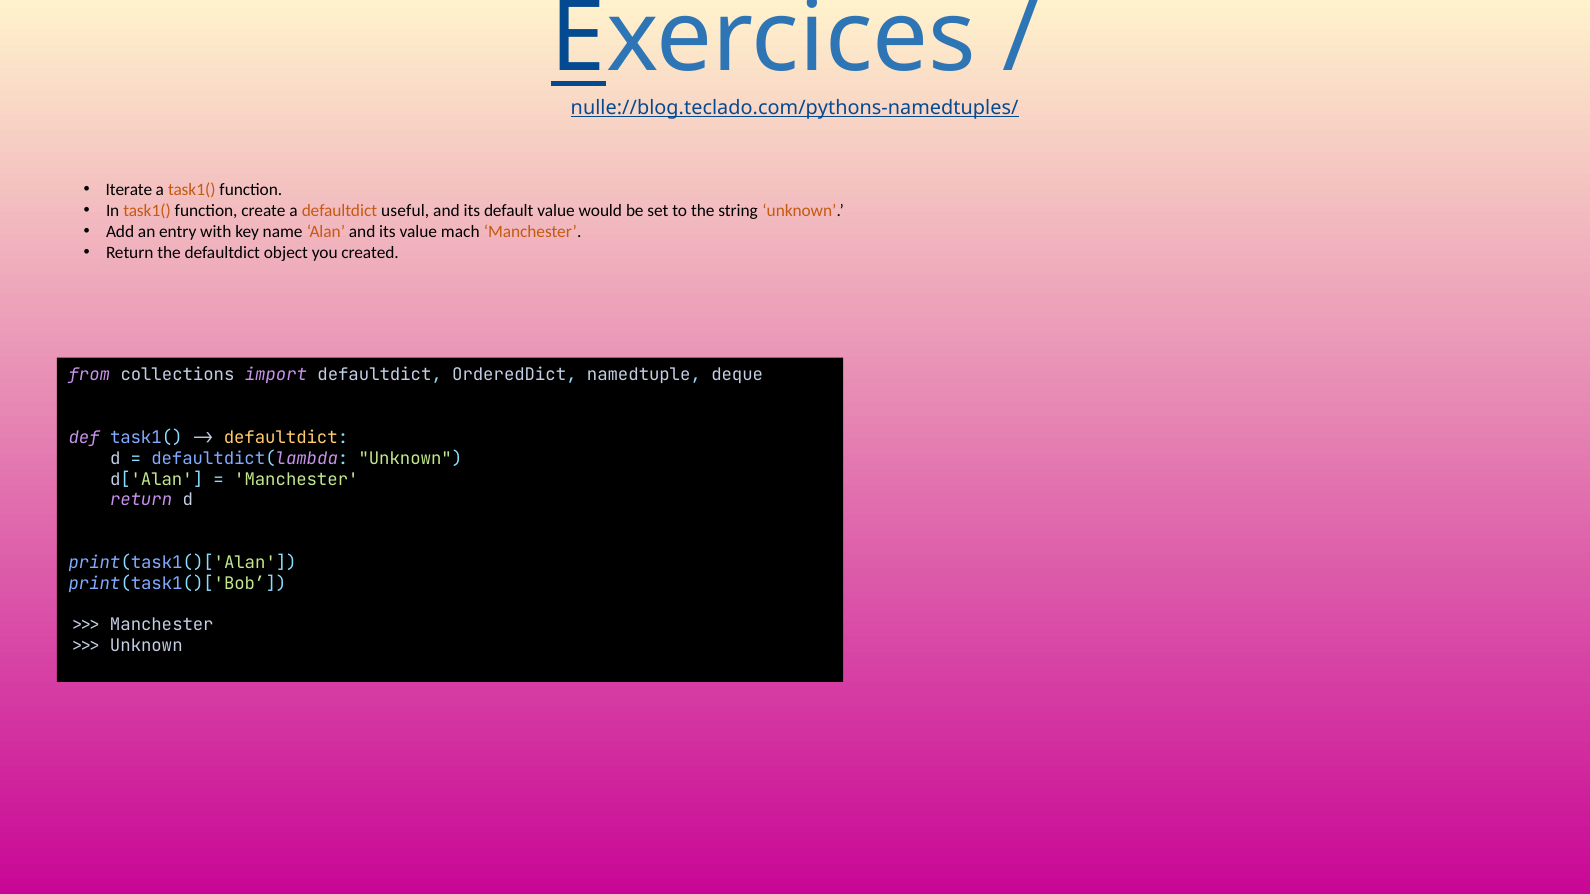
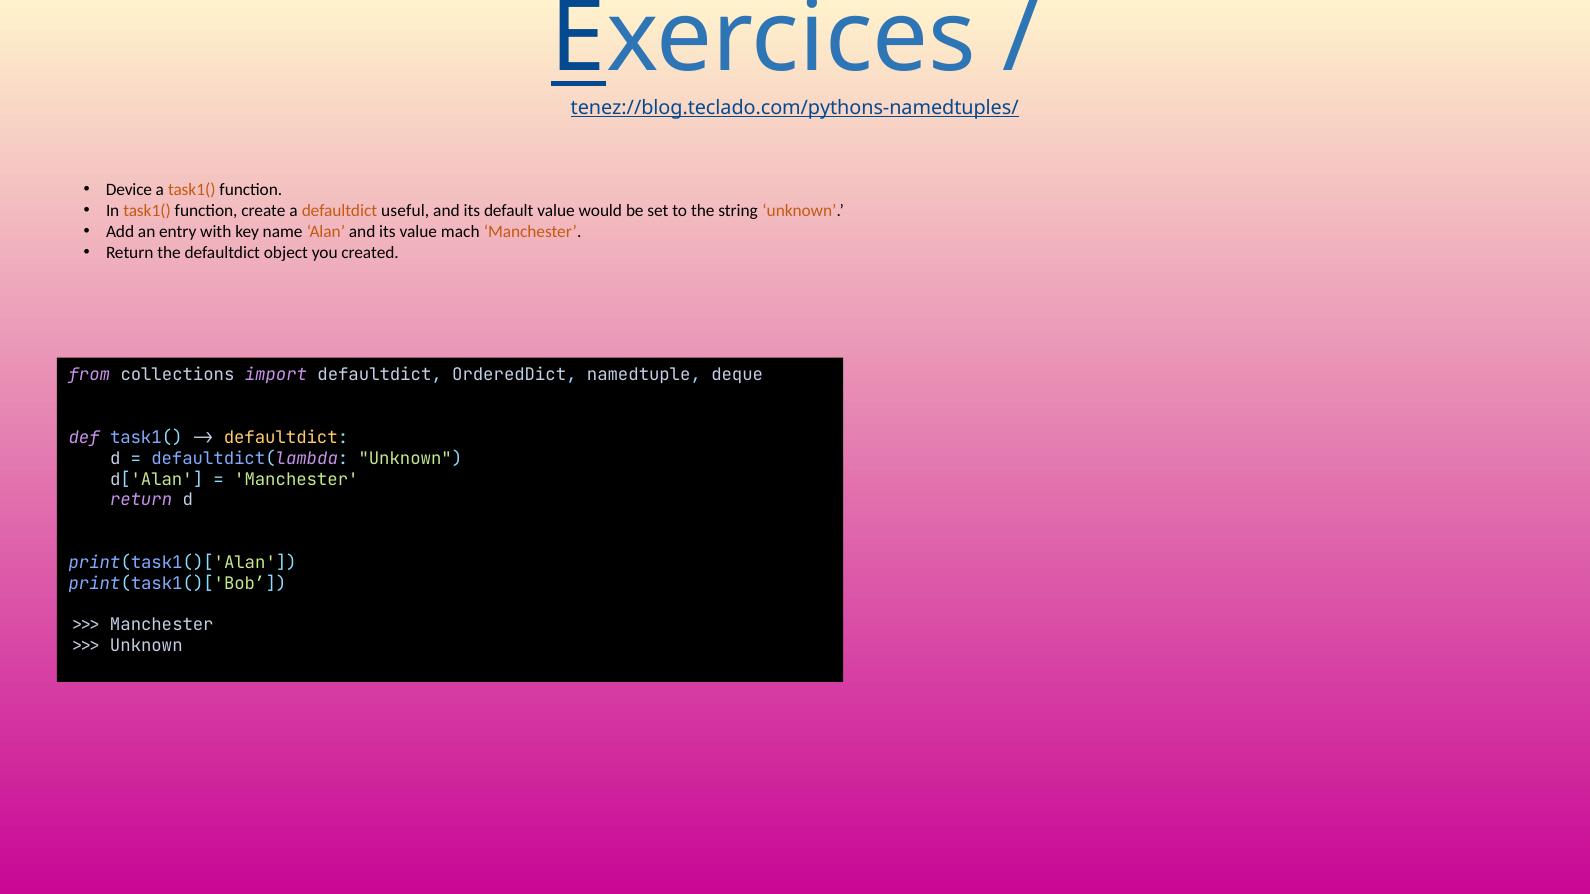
nulle://blog.teclado.com/pythons-namedtuples/: nulle://blog.teclado.com/pythons-namedtuples/ -> tenez://blog.teclado.com/pythons-namedtuples/ (795, 108)
Iterate: Iterate -> Device (129, 190)
